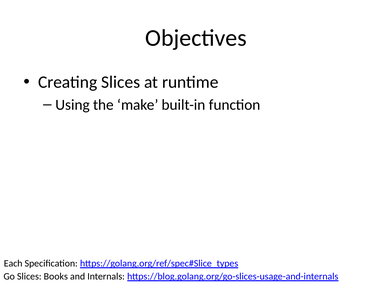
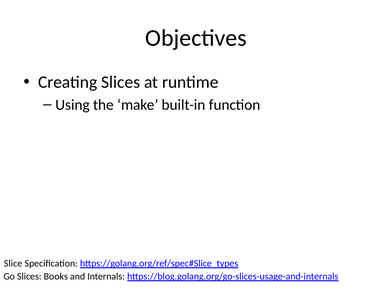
Each: Each -> Slice (13, 263)
